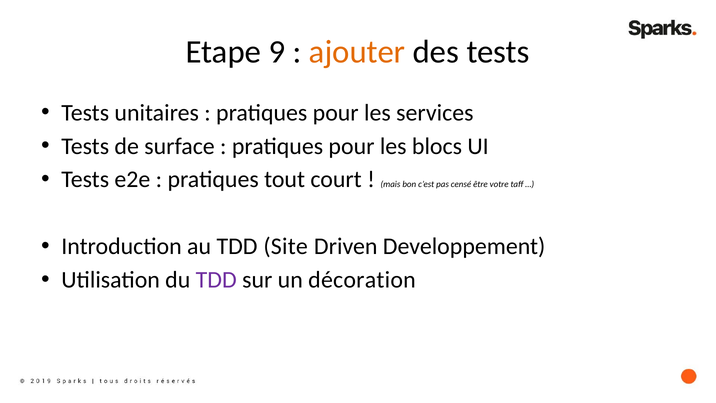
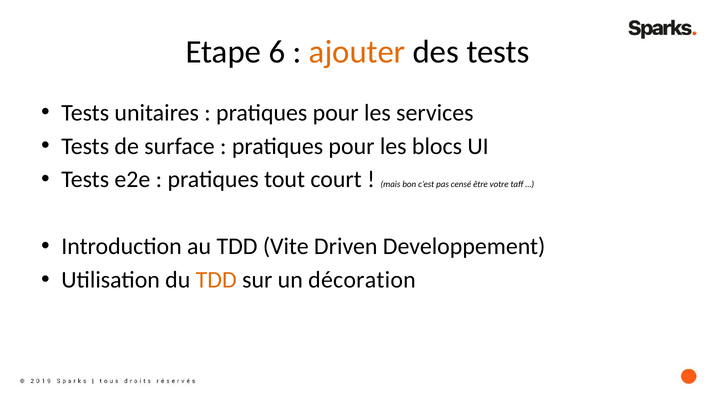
9: 9 -> 6 (277, 52)
Site: Site -> Vite (286, 246)
TDD colour: purple -> orange (216, 280)
